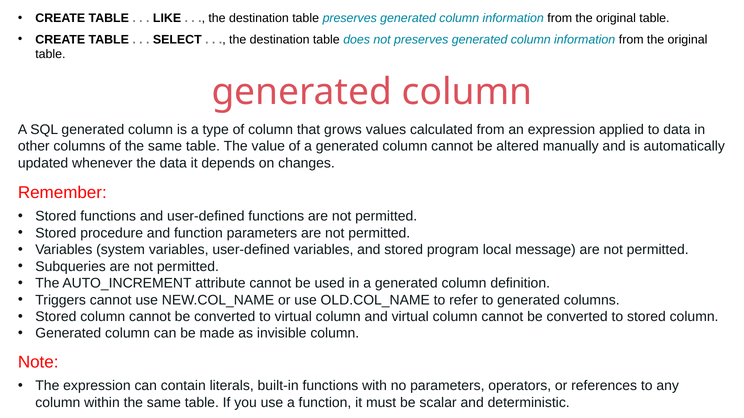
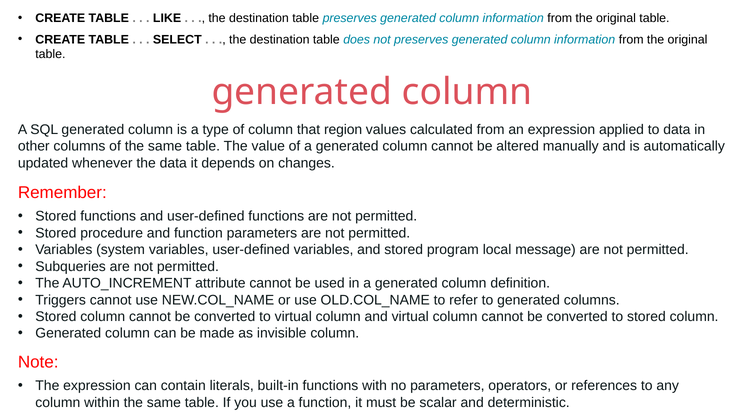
grows: grows -> region (343, 130)
